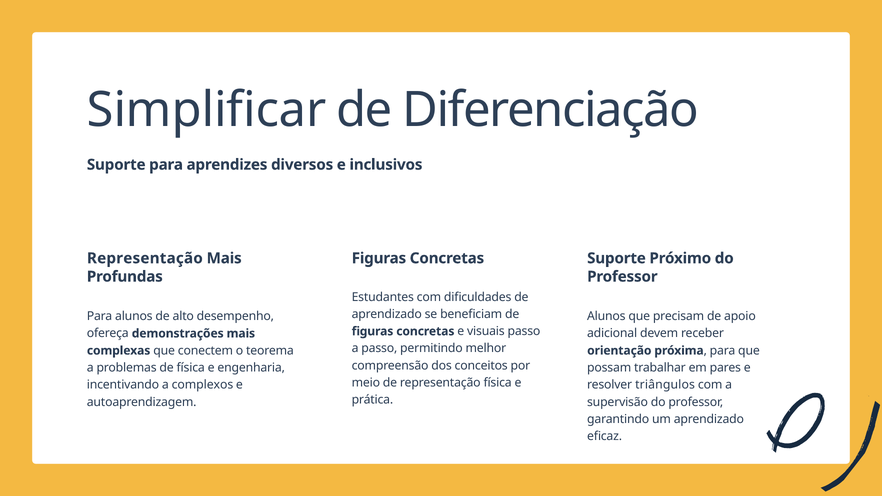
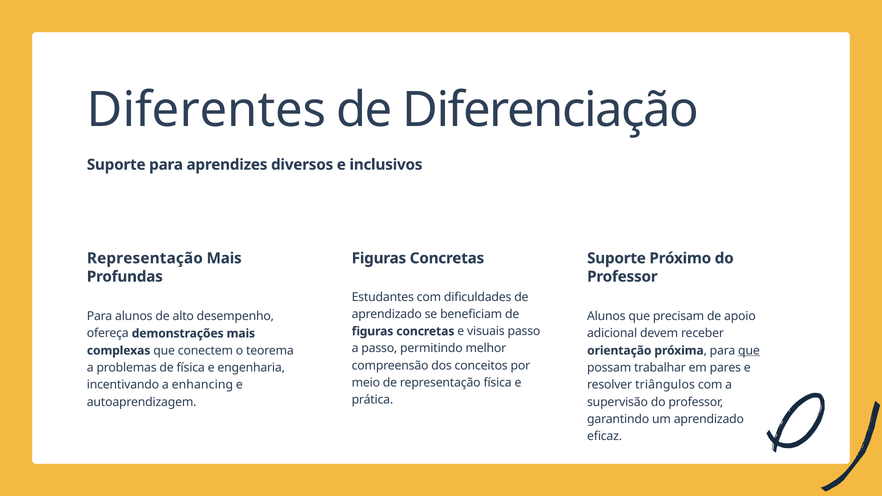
Simplificar: Simplificar -> Diferentes (207, 110)
que underline: none -> present (749, 351)
complexos: complexos -> enhancing (202, 385)
